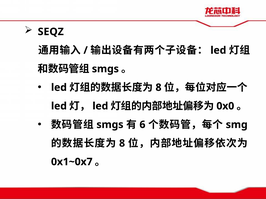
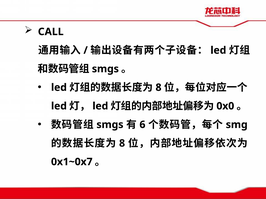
SEQZ: SEQZ -> CALL (51, 32)
